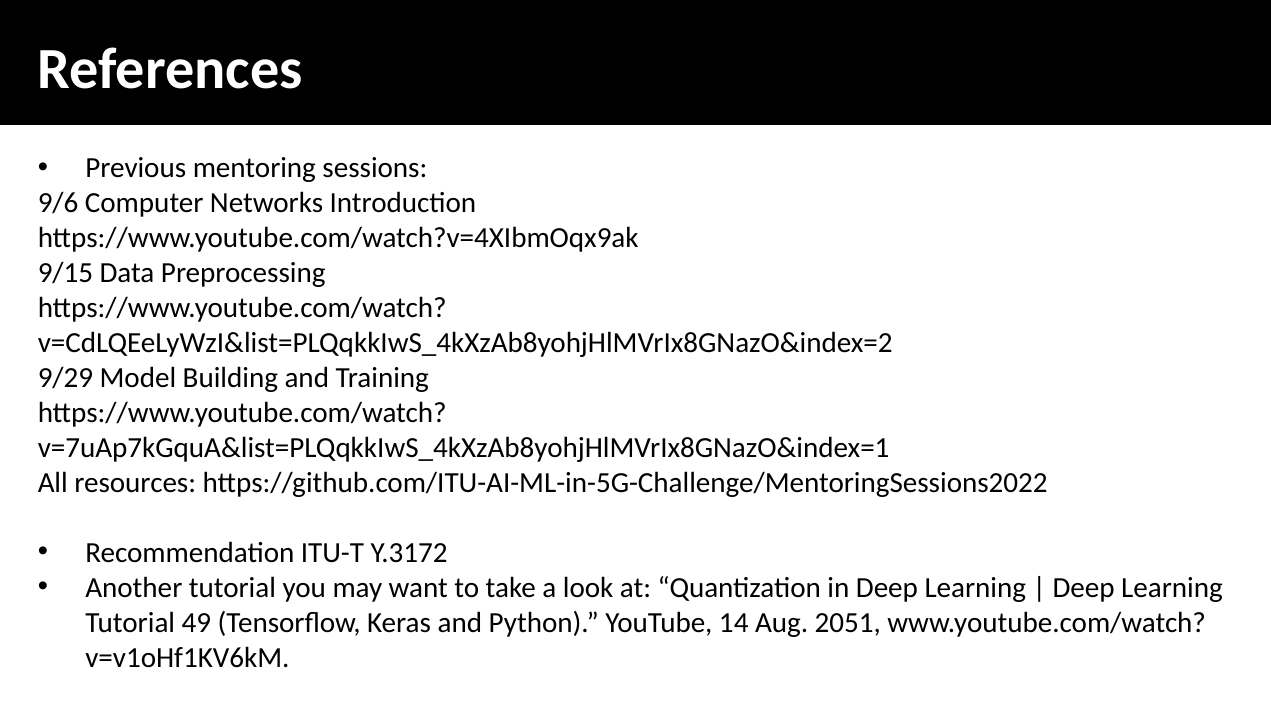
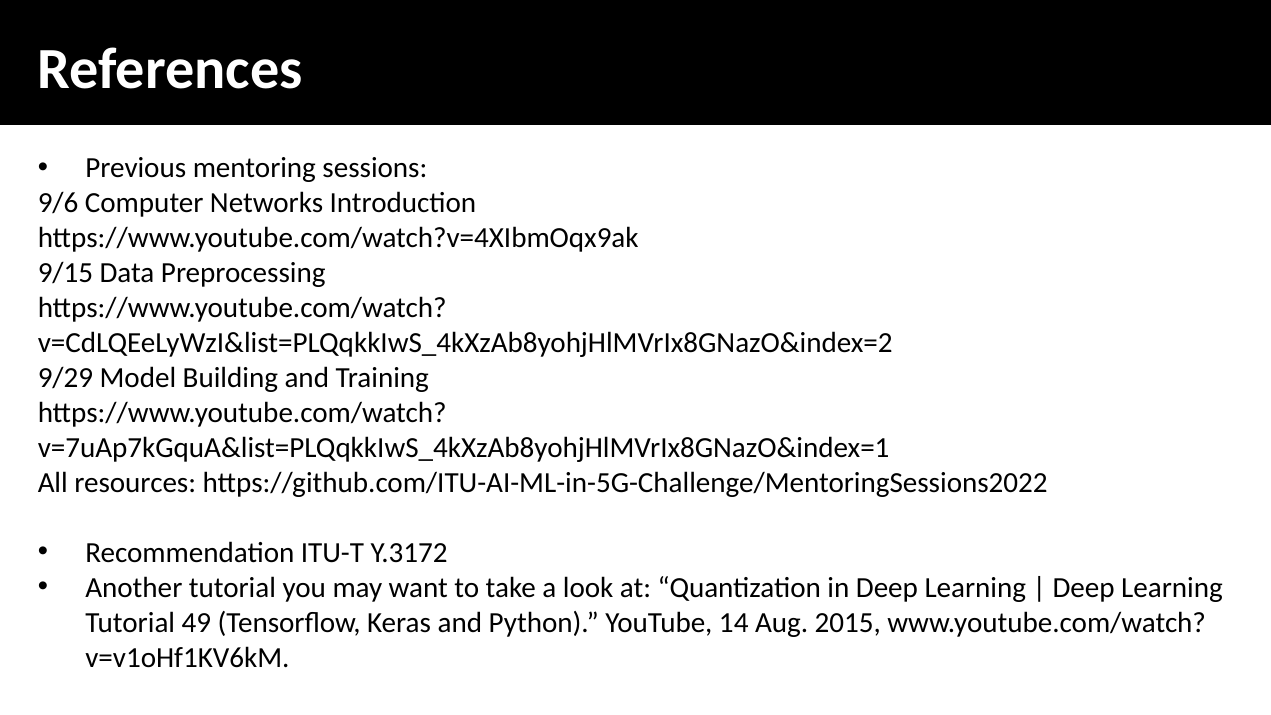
2051: 2051 -> 2015 (848, 623)
